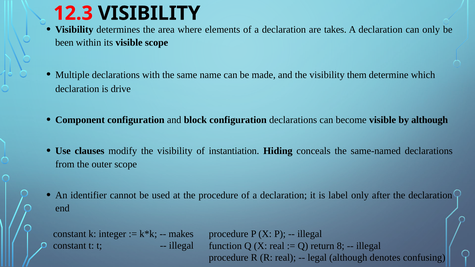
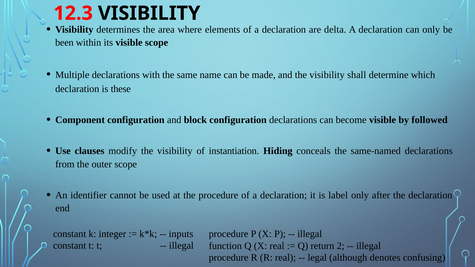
takes: takes -> delta (335, 29)
them: them -> shall (357, 75)
drive: drive -> these (121, 89)
by although: although -> followed (430, 120)
makes: makes -> inputs (181, 234)
8: 8 -> 2 (341, 246)
